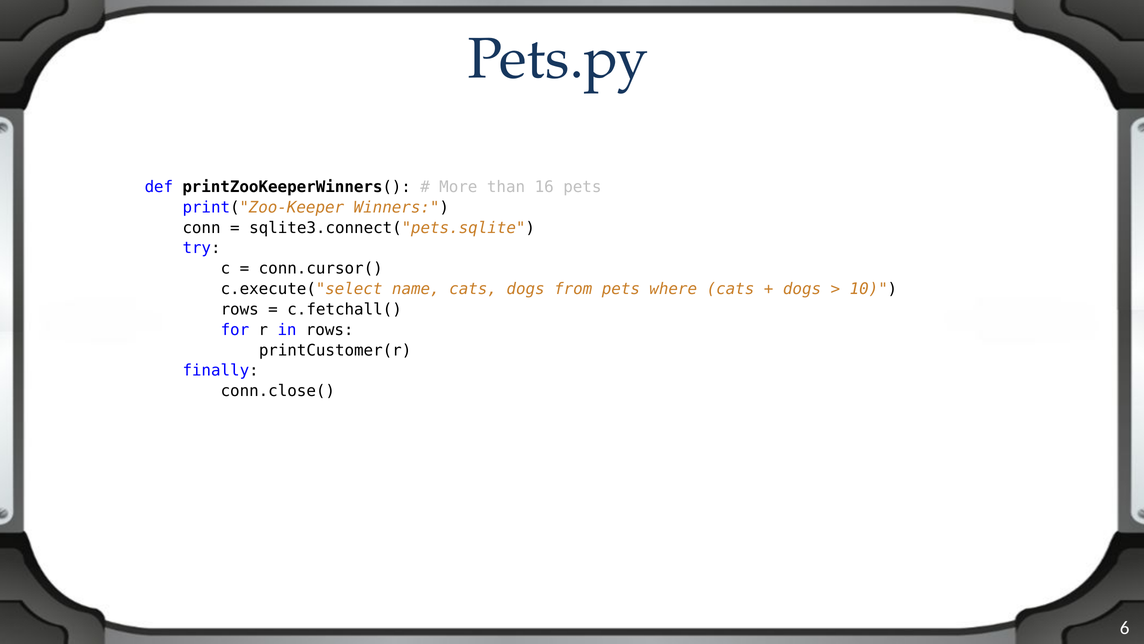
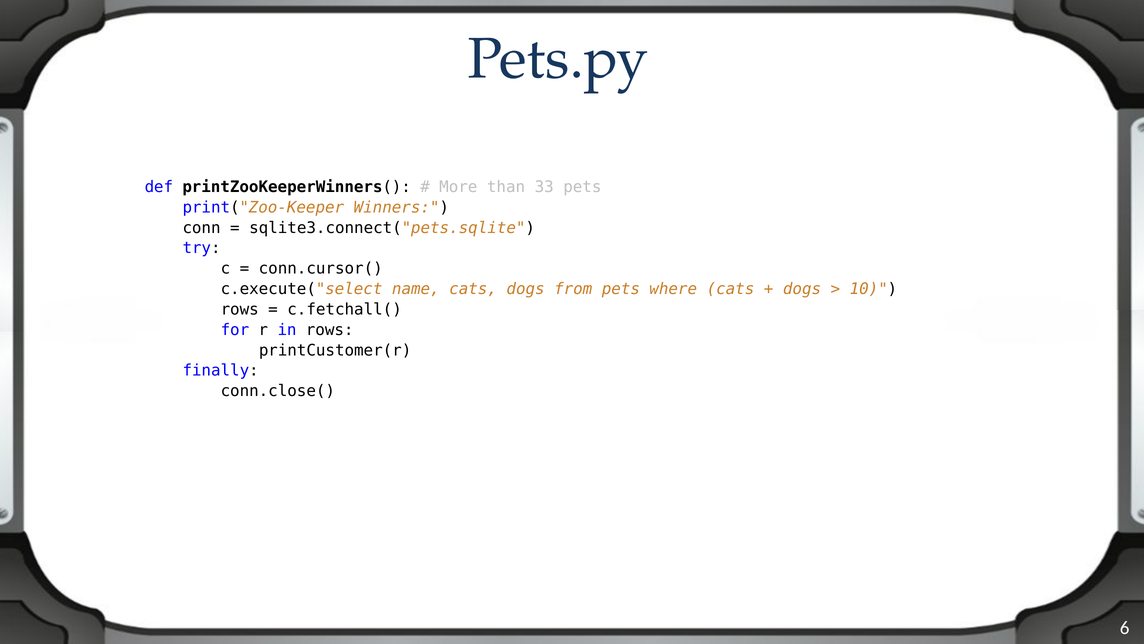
16: 16 -> 33 (544, 187)
